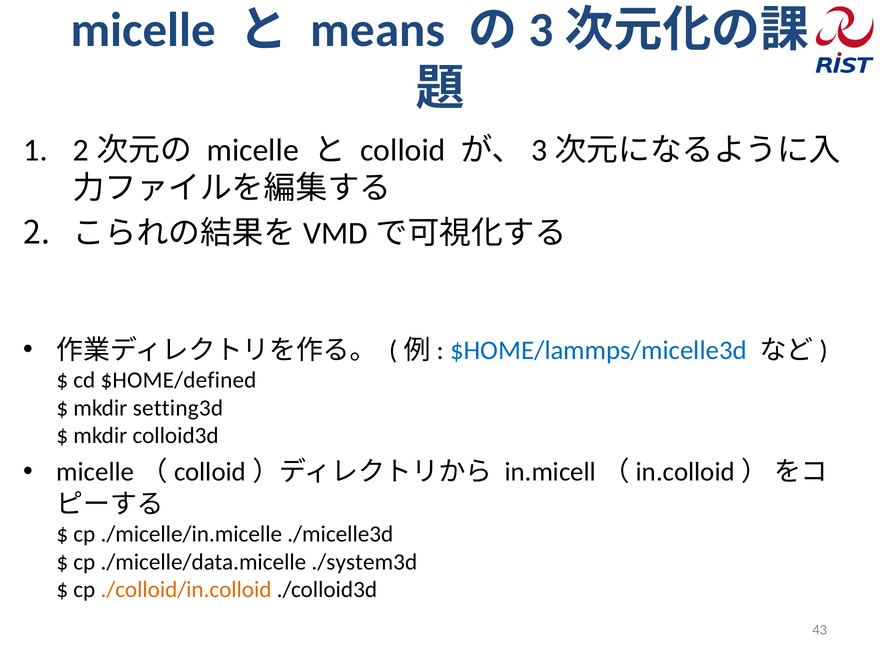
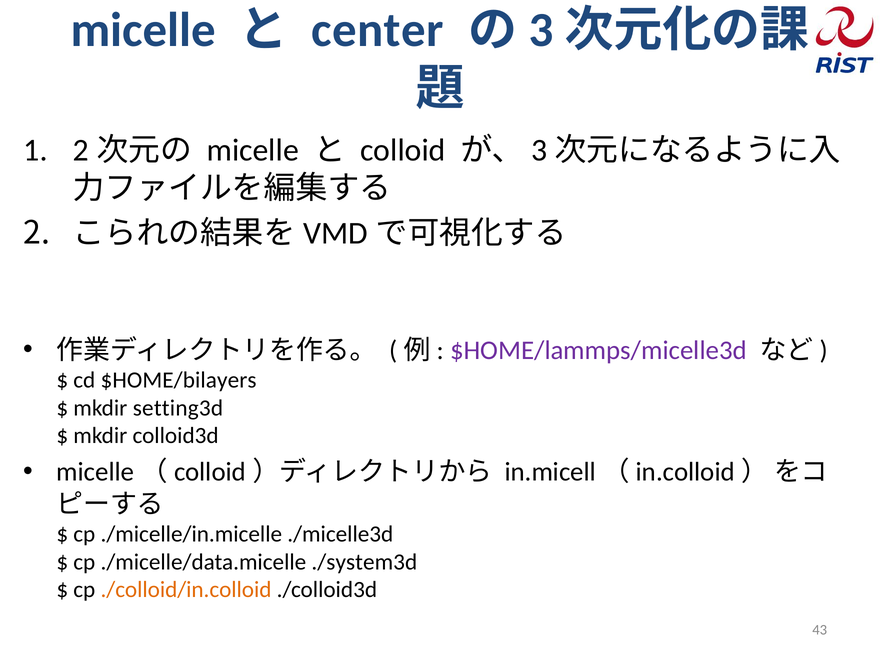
means: means -> center (378, 30)
$HOME/lammps/micelle3d colour: blue -> purple (598, 350)
$HOME/defined: $HOME/defined -> $HOME/bilayers (179, 380)
